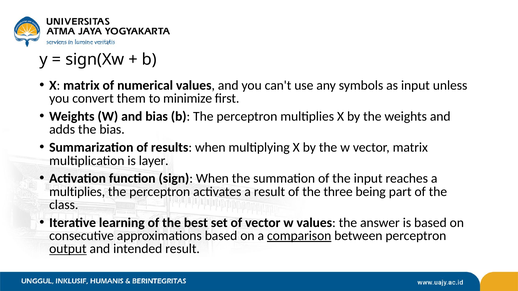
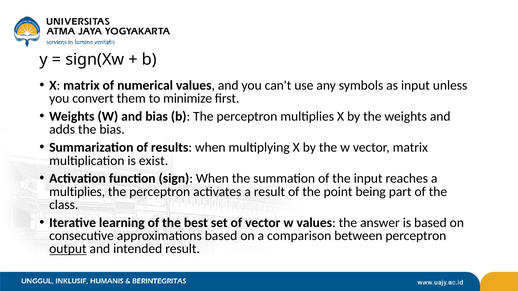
layer: layer -> exist (154, 161)
three: three -> point (338, 192)
comparison underline: present -> none (299, 236)
